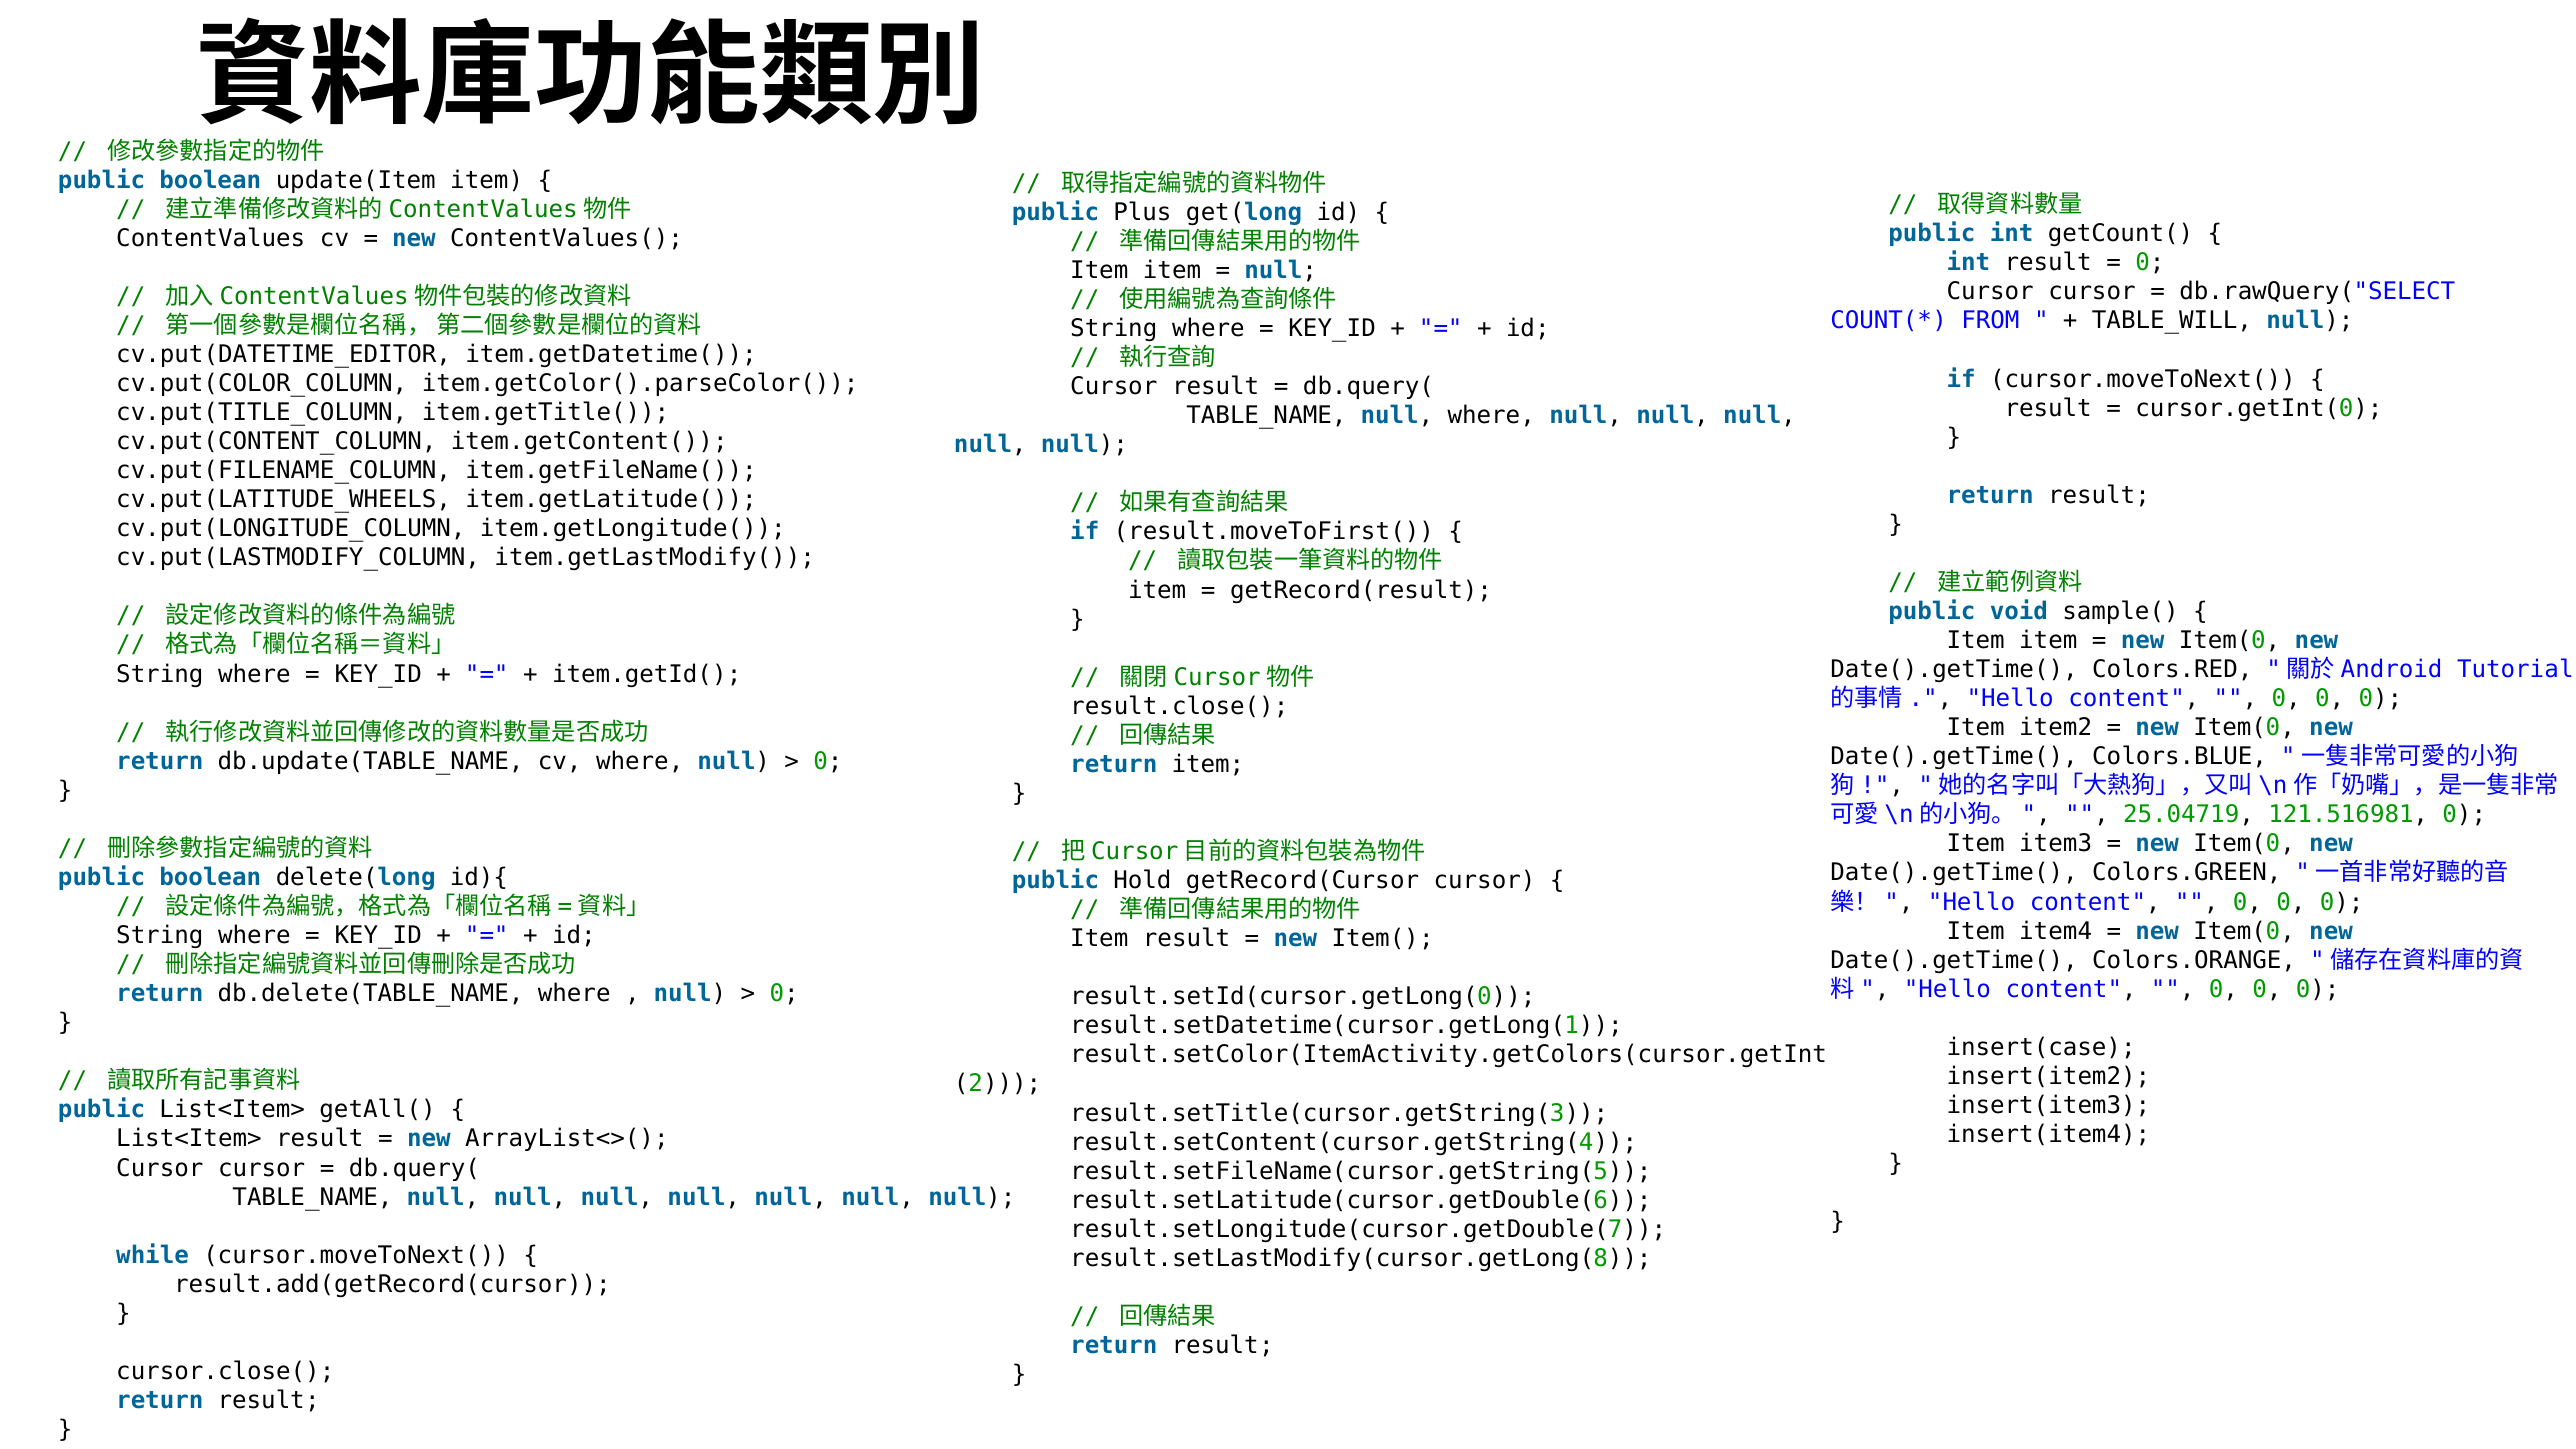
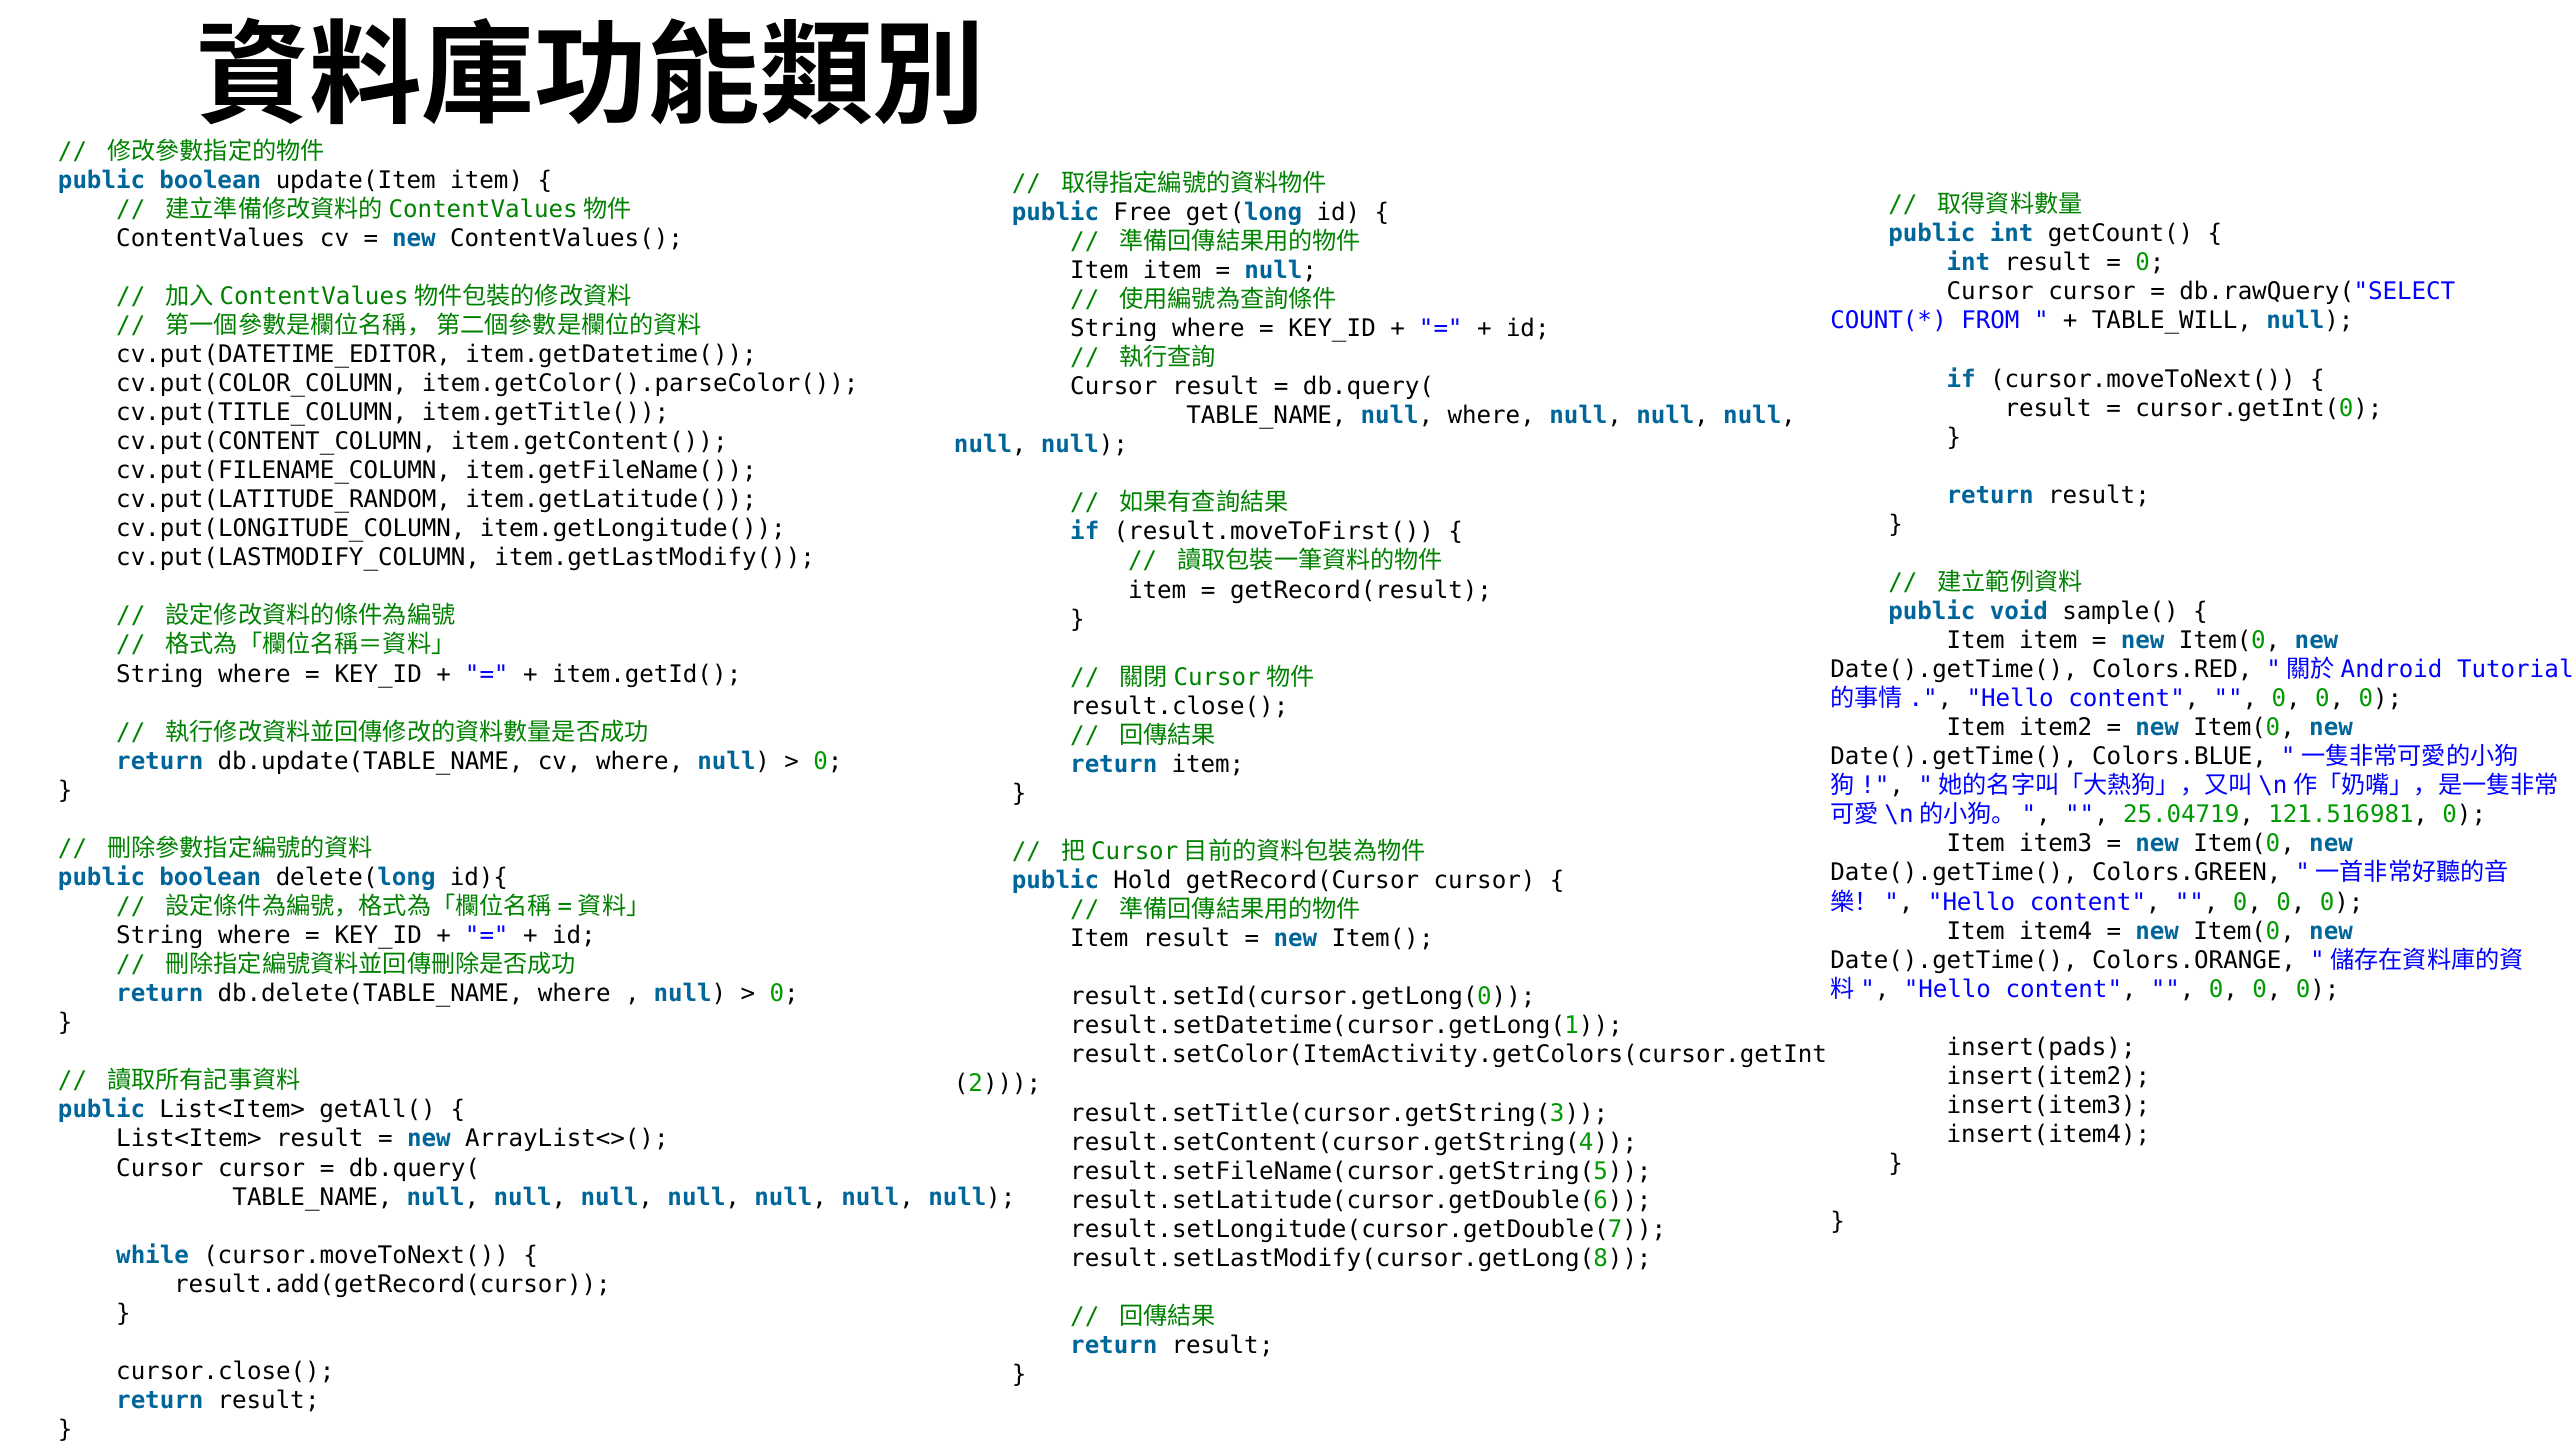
Plus: Plus -> Free (1142, 212)
cv.put(LATITUDE_WHEELS: cv.put(LATITUDE_WHEELS -> cv.put(LATITUDE_RANDOM (284, 500)
insert(case: insert(case -> insert(pads (2041, 1047)
